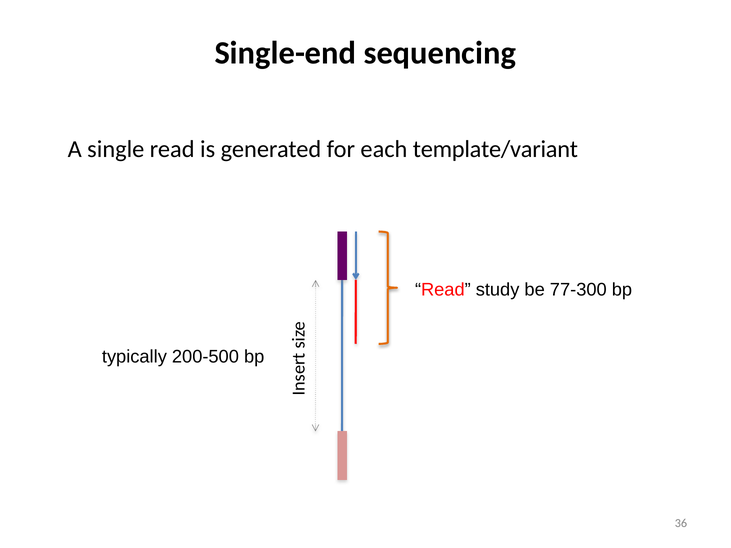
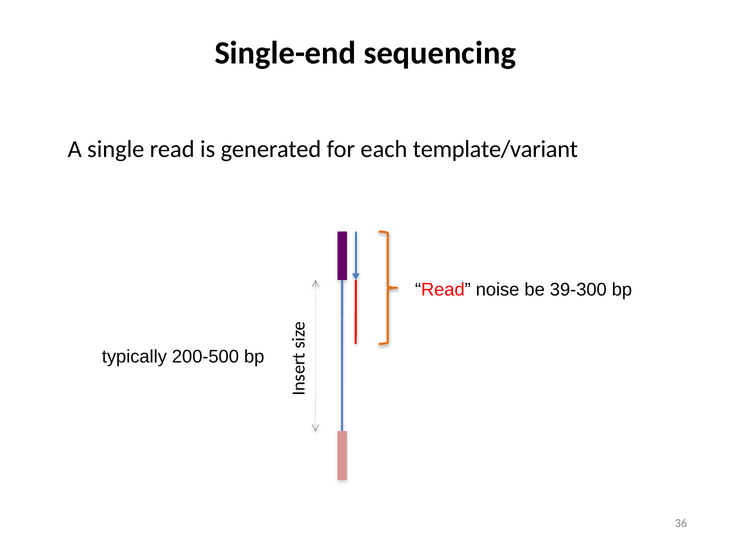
study: study -> noise (498, 290)
77-300: 77-300 -> 39-300 (578, 290)
